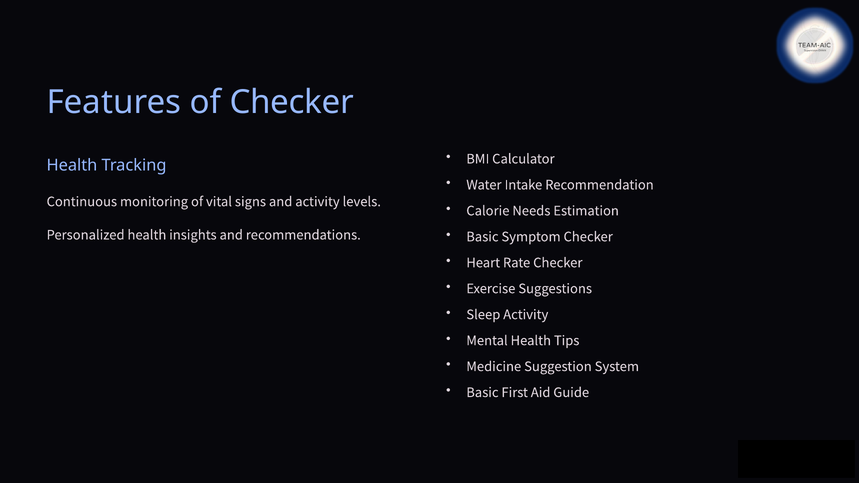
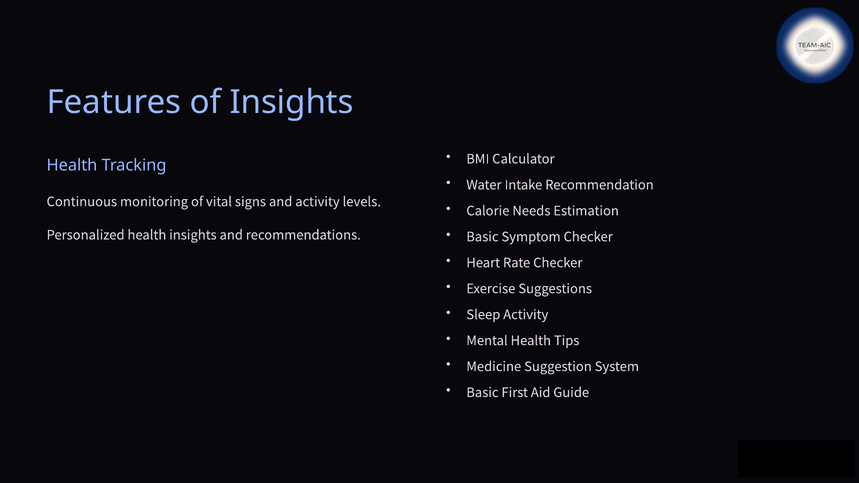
of Checker: Checker -> Insights (292, 102)
